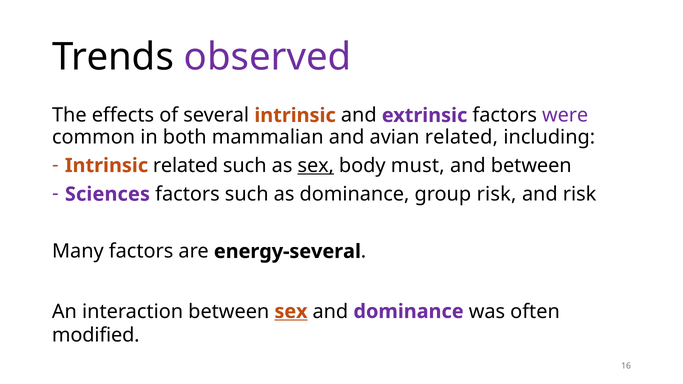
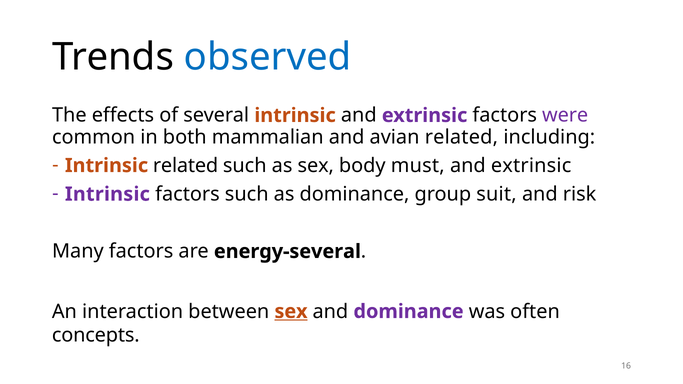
observed colour: purple -> blue (268, 57)
sex underline: present -> none (316, 166)
between: between -> extrinsic (531, 166)
Sciences: Sciences -> Intrinsic (107, 194)
group risk: risk -> suit (496, 194)
modified: modified -> concepts (96, 336)
